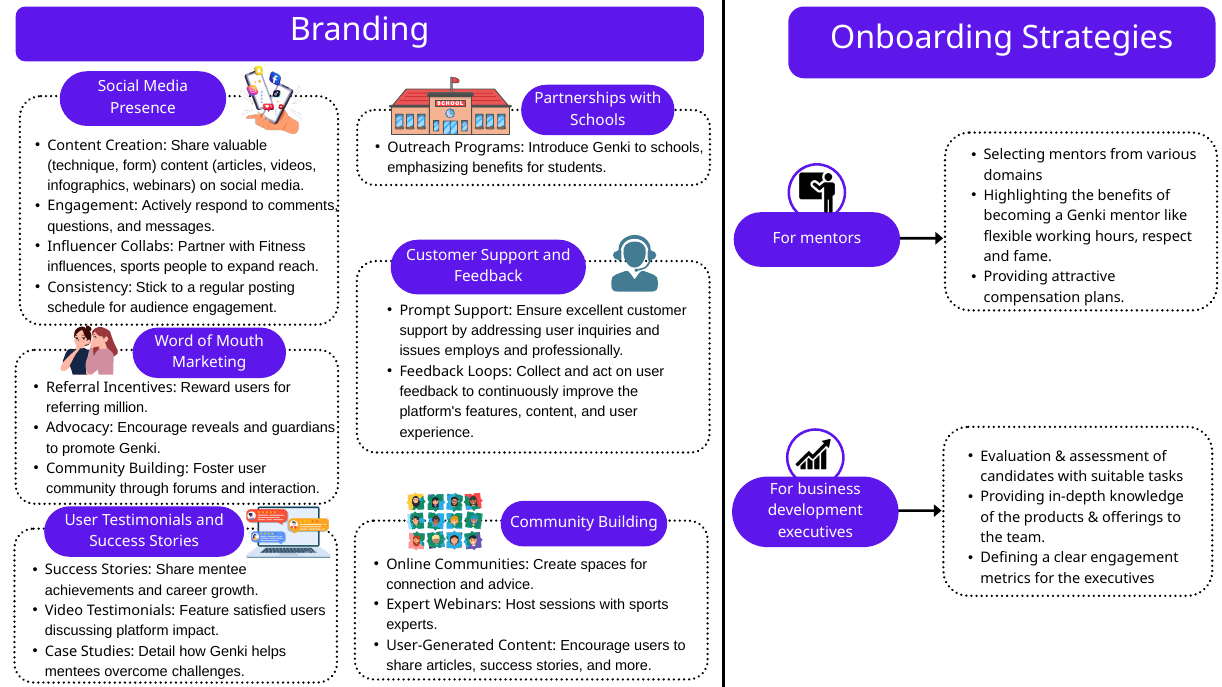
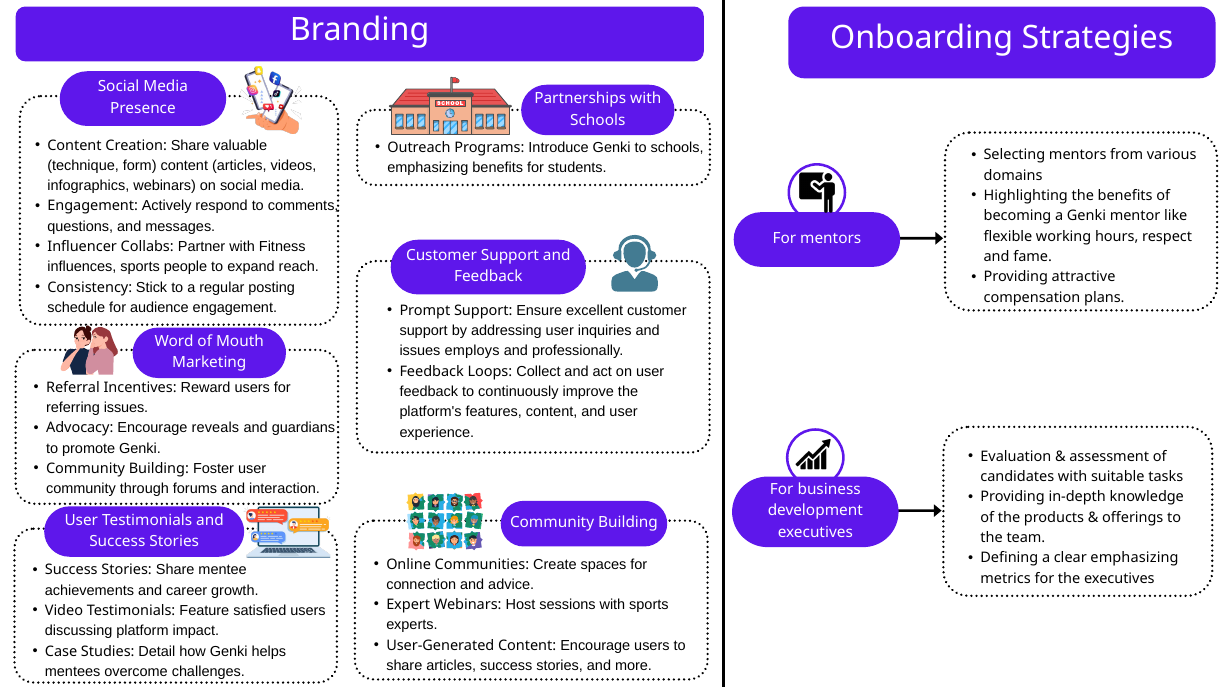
referring million: million -> issues (126, 408)
clear engagement: engagement -> emphasizing (1135, 558)
